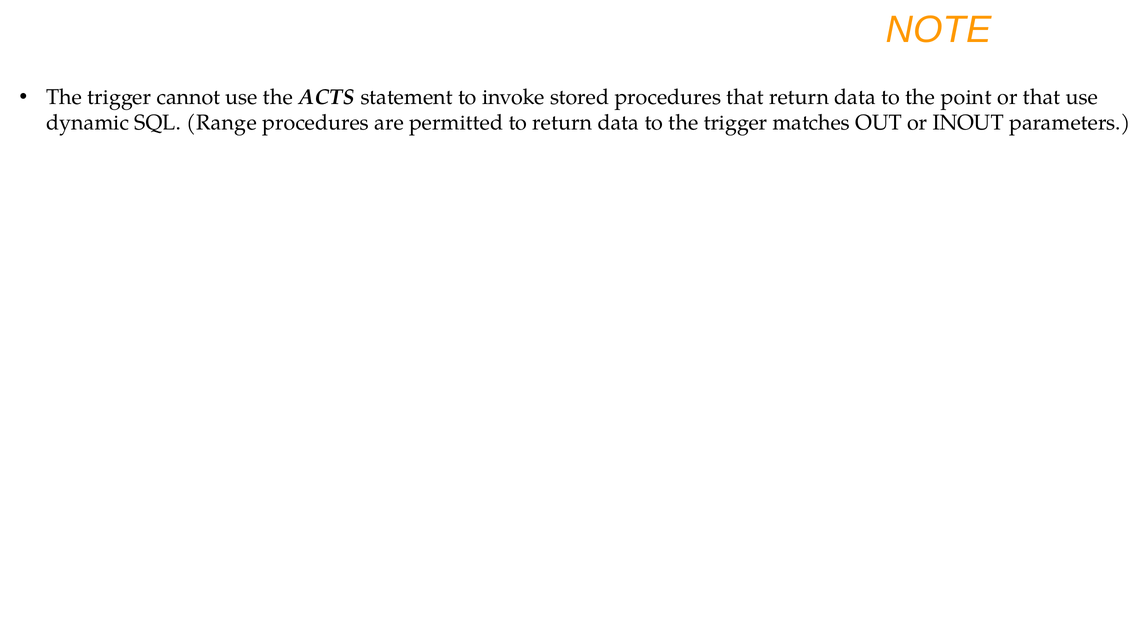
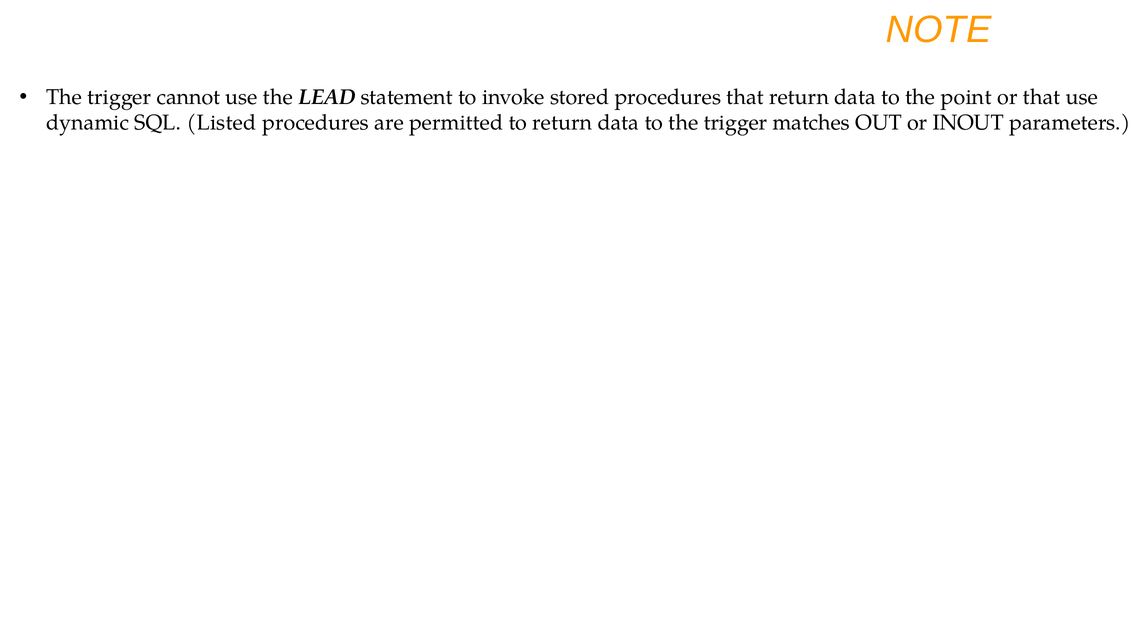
ACTS: ACTS -> LEAD (327, 97)
Range: Range -> Listed (222, 123)
